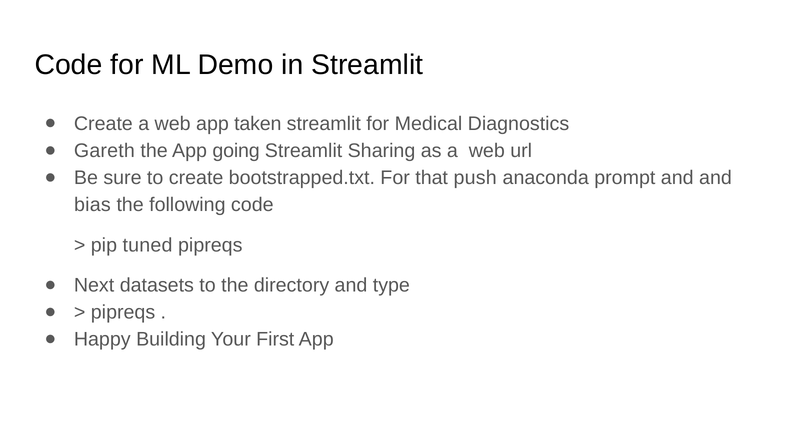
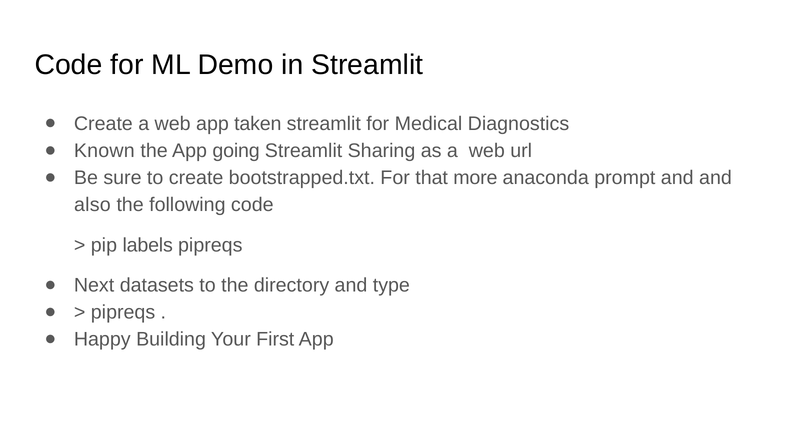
Gareth: Gareth -> Known (104, 151)
push: push -> more (475, 178)
bias: bias -> also (92, 205)
tuned: tuned -> labels (148, 245)
